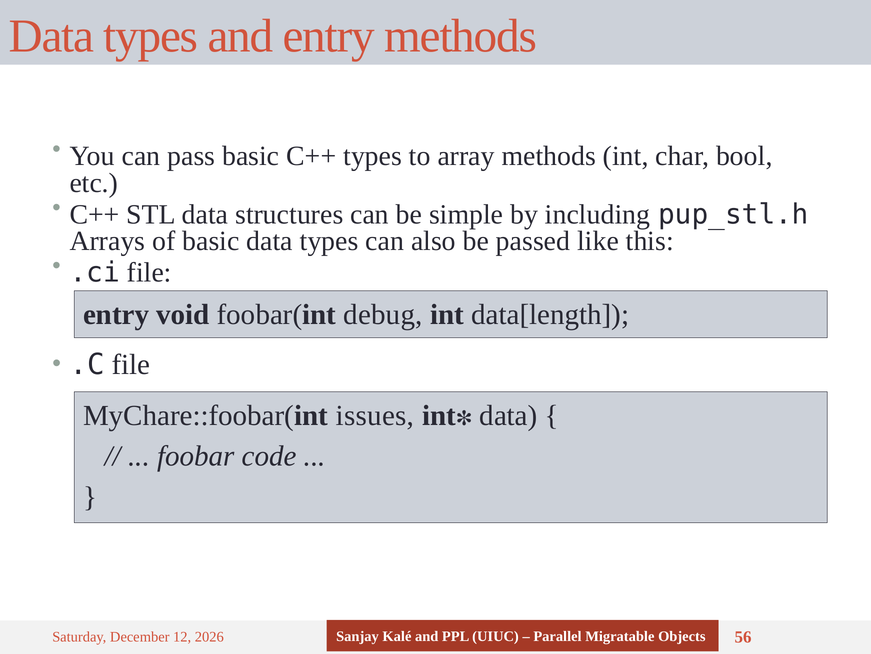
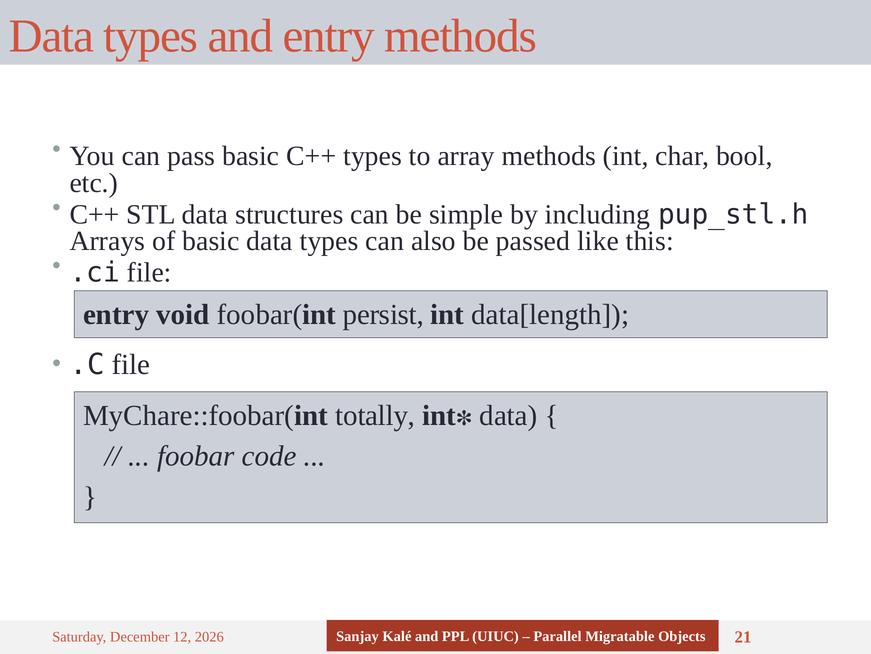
debug: debug -> persist (383, 314)
issues: issues -> totally (375, 415)
56: 56 -> 21 (743, 637)
